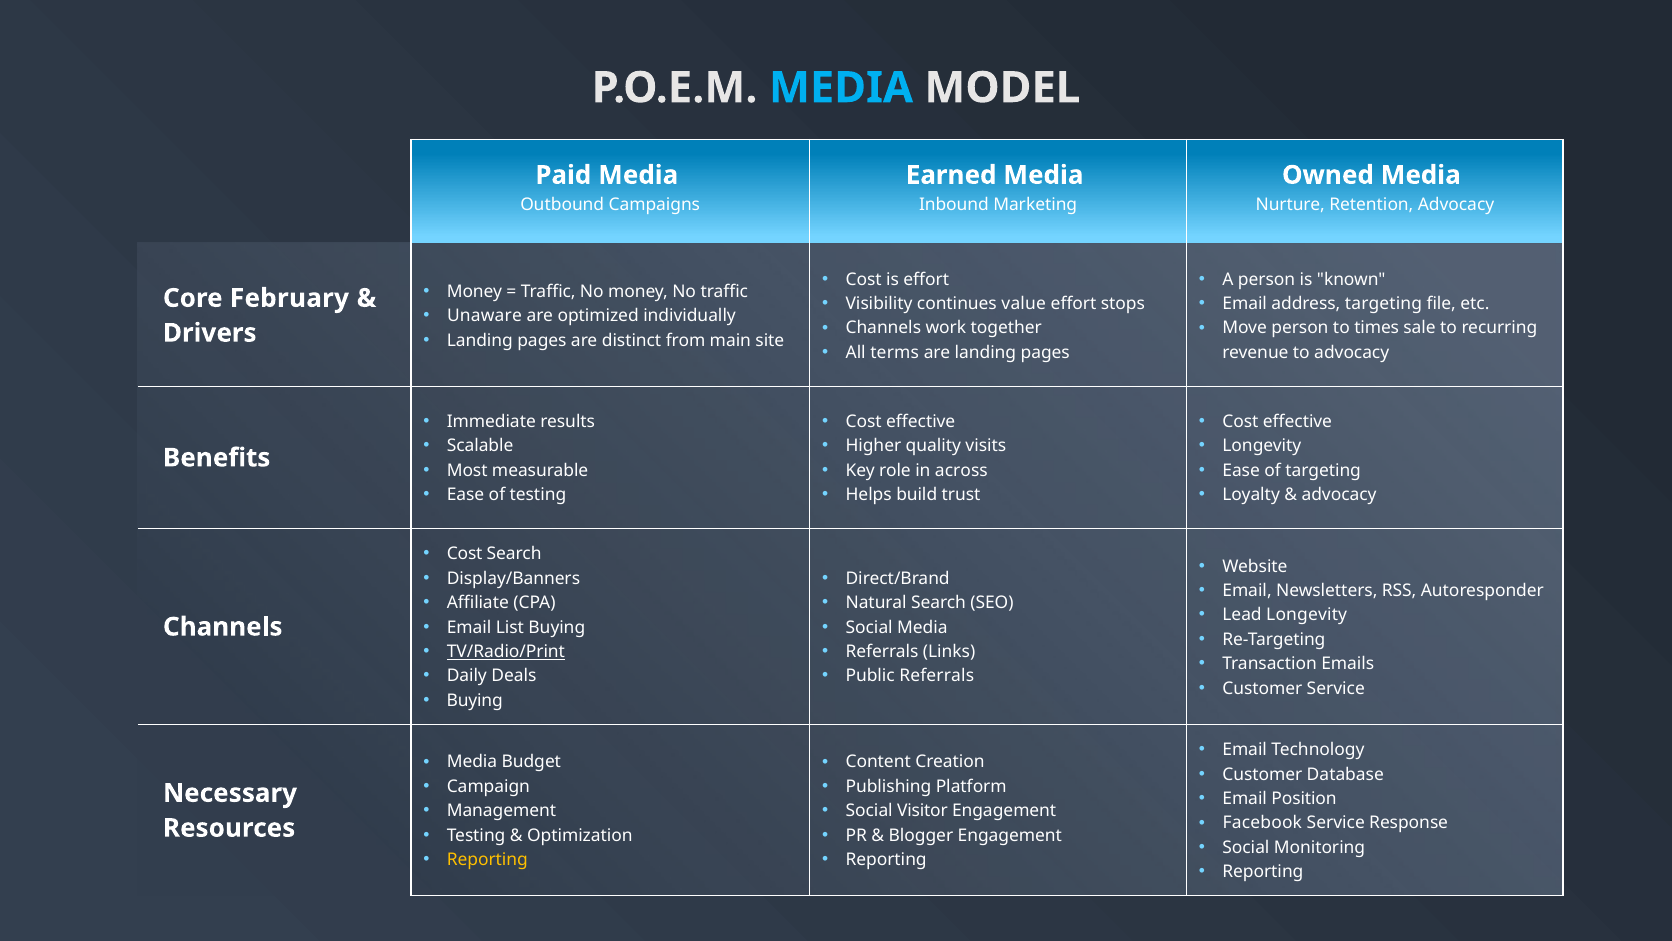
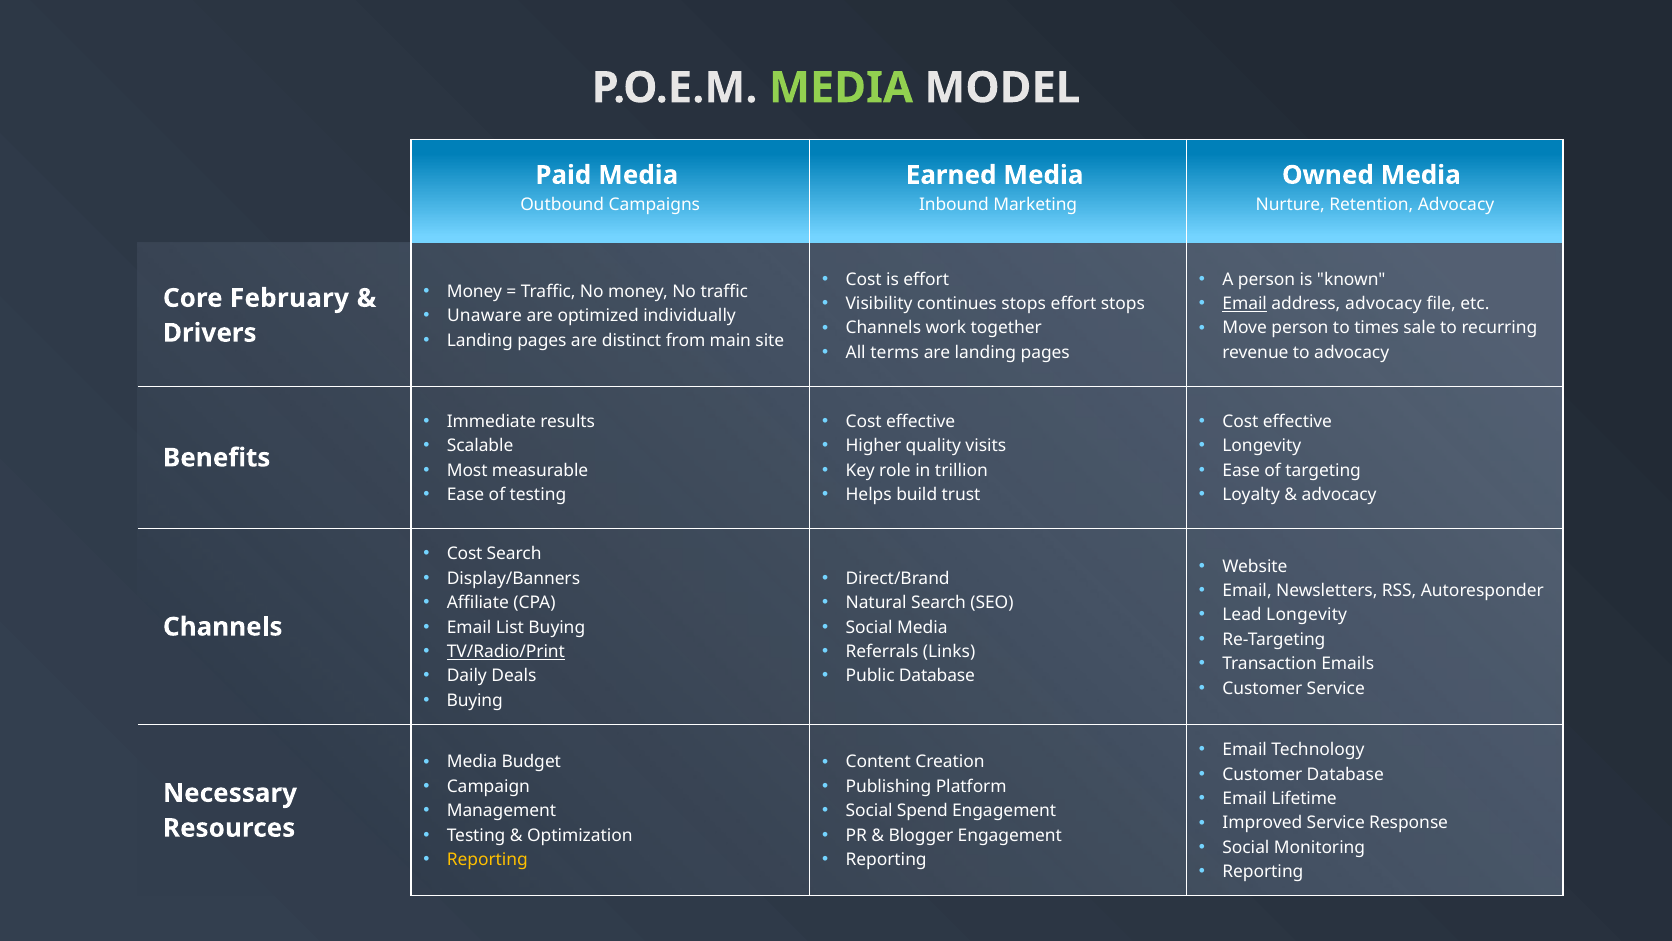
MEDIA colour: light blue -> light green (841, 88)
continues value: value -> stops (1024, 304)
Email underline: none -> present (1245, 304)
address targeting: targeting -> advocacy (1383, 304)
across: across -> trillion (961, 470)
Public Referrals: Referrals -> Database (937, 676)
Position: Position -> Lifetime (1304, 798)
Visitor: Visitor -> Spend (922, 811)
Facebook: Facebook -> Improved (1262, 823)
